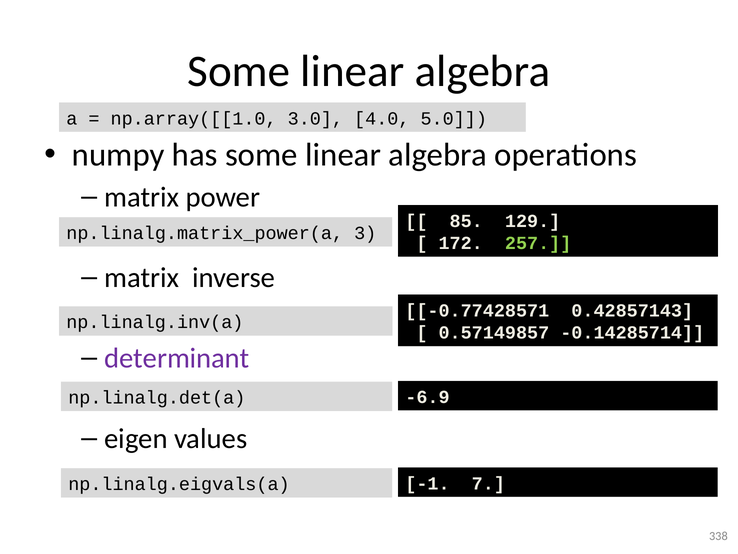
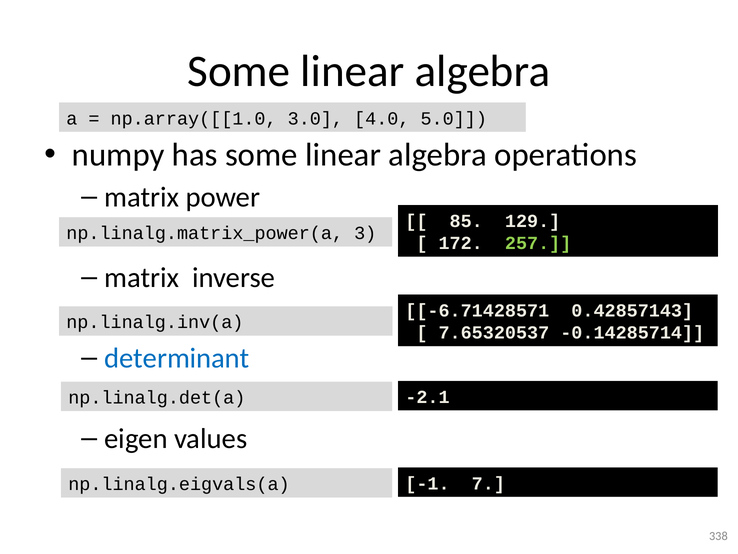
-0.77428571: -0.77428571 -> -6.71428571 (477, 310)
0.57149857: 0.57149857 -> 7.65320537 (494, 332)
determinant colour: purple -> blue (177, 358)
-6.9: -6.9 -> -2.1 (427, 397)
